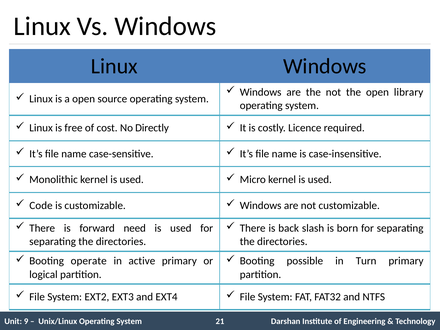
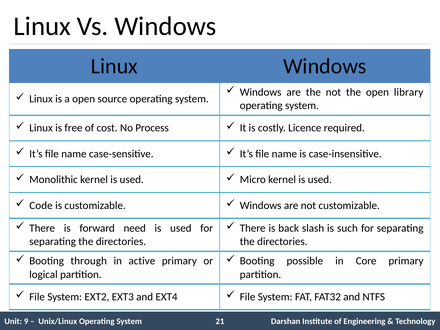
Directly: Directly -> Process (152, 128)
born: born -> such (347, 228)
operate: operate -> through (89, 261)
Turn: Turn -> Core (366, 261)
